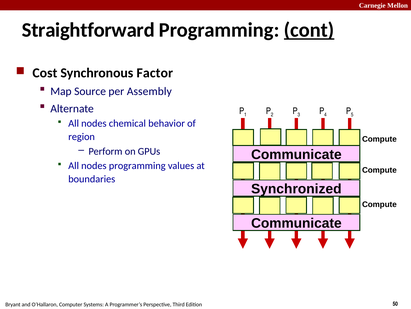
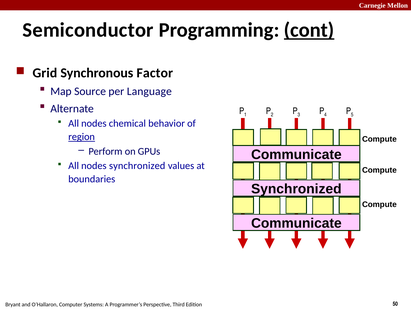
Straightforward: Straightforward -> Semiconductor (88, 30)
Cost: Cost -> Grid (45, 73)
Assembly: Assembly -> Language (149, 91)
region underline: none -> present (82, 136)
nodes programming: programming -> synchronized (137, 165)
